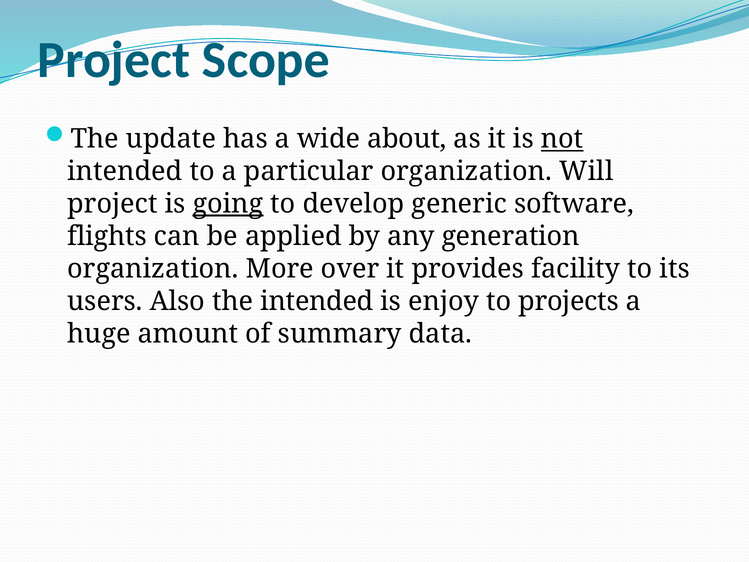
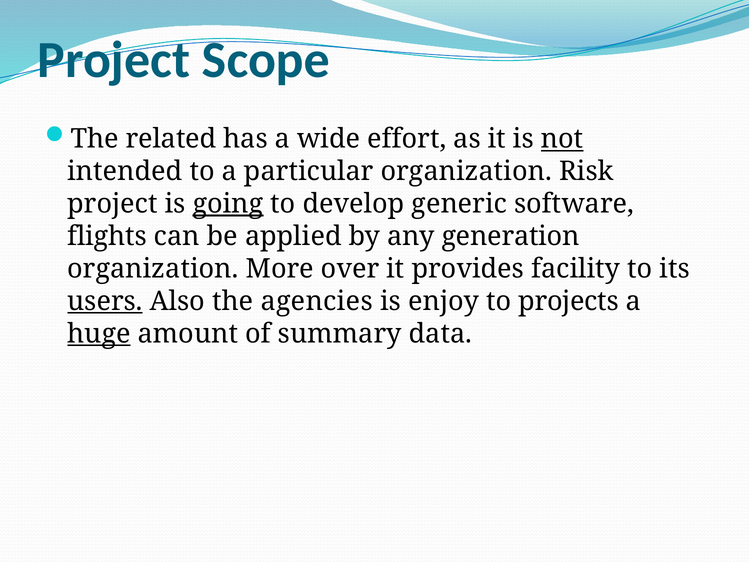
update: update -> related (171, 139)
about: about -> effort (407, 139)
Will: Will -> Risk (586, 171)
users underline: none -> present (105, 301)
the intended: intended -> agencies (317, 301)
huge underline: none -> present (99, 334)
